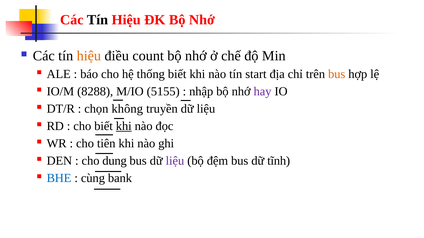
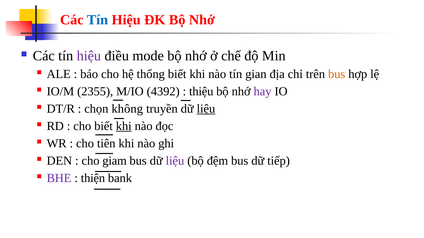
Tín colour: black -> blue (97, 20)
hiệu colour: orange -> purple (89, 56)
count: count -> mode (148, 56)
start: start -> gian (256, 74)
8288: 8288 -> 2355 (95, 92)
5155: 5155 -> 4392 (163, 92)
nhập: nhập -> thiệu (201, 92)
liệu underline: none -> present (206, 109)
dung: dung -> giam (115, 161)
tĩnh: tĩnh -> tiếp (279, 161)
BHE colour: blue -> purple (59, 178)
cùng: cùng -> thiện (93, 178)
